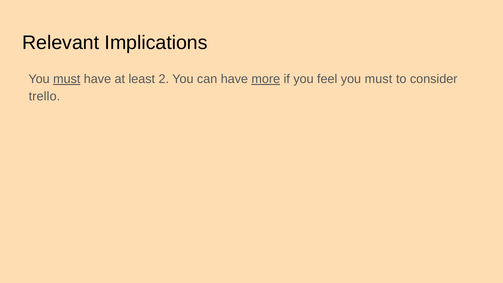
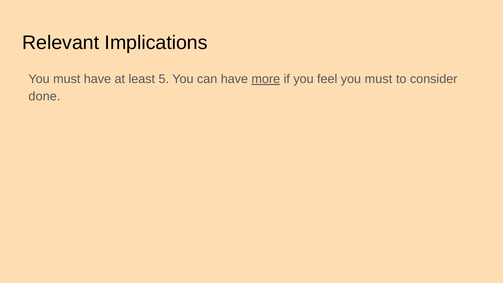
must underline: present -> none (67, 79)
2: 2 -> 5 (164, 79)
trello: trello -> done (44, 96)
